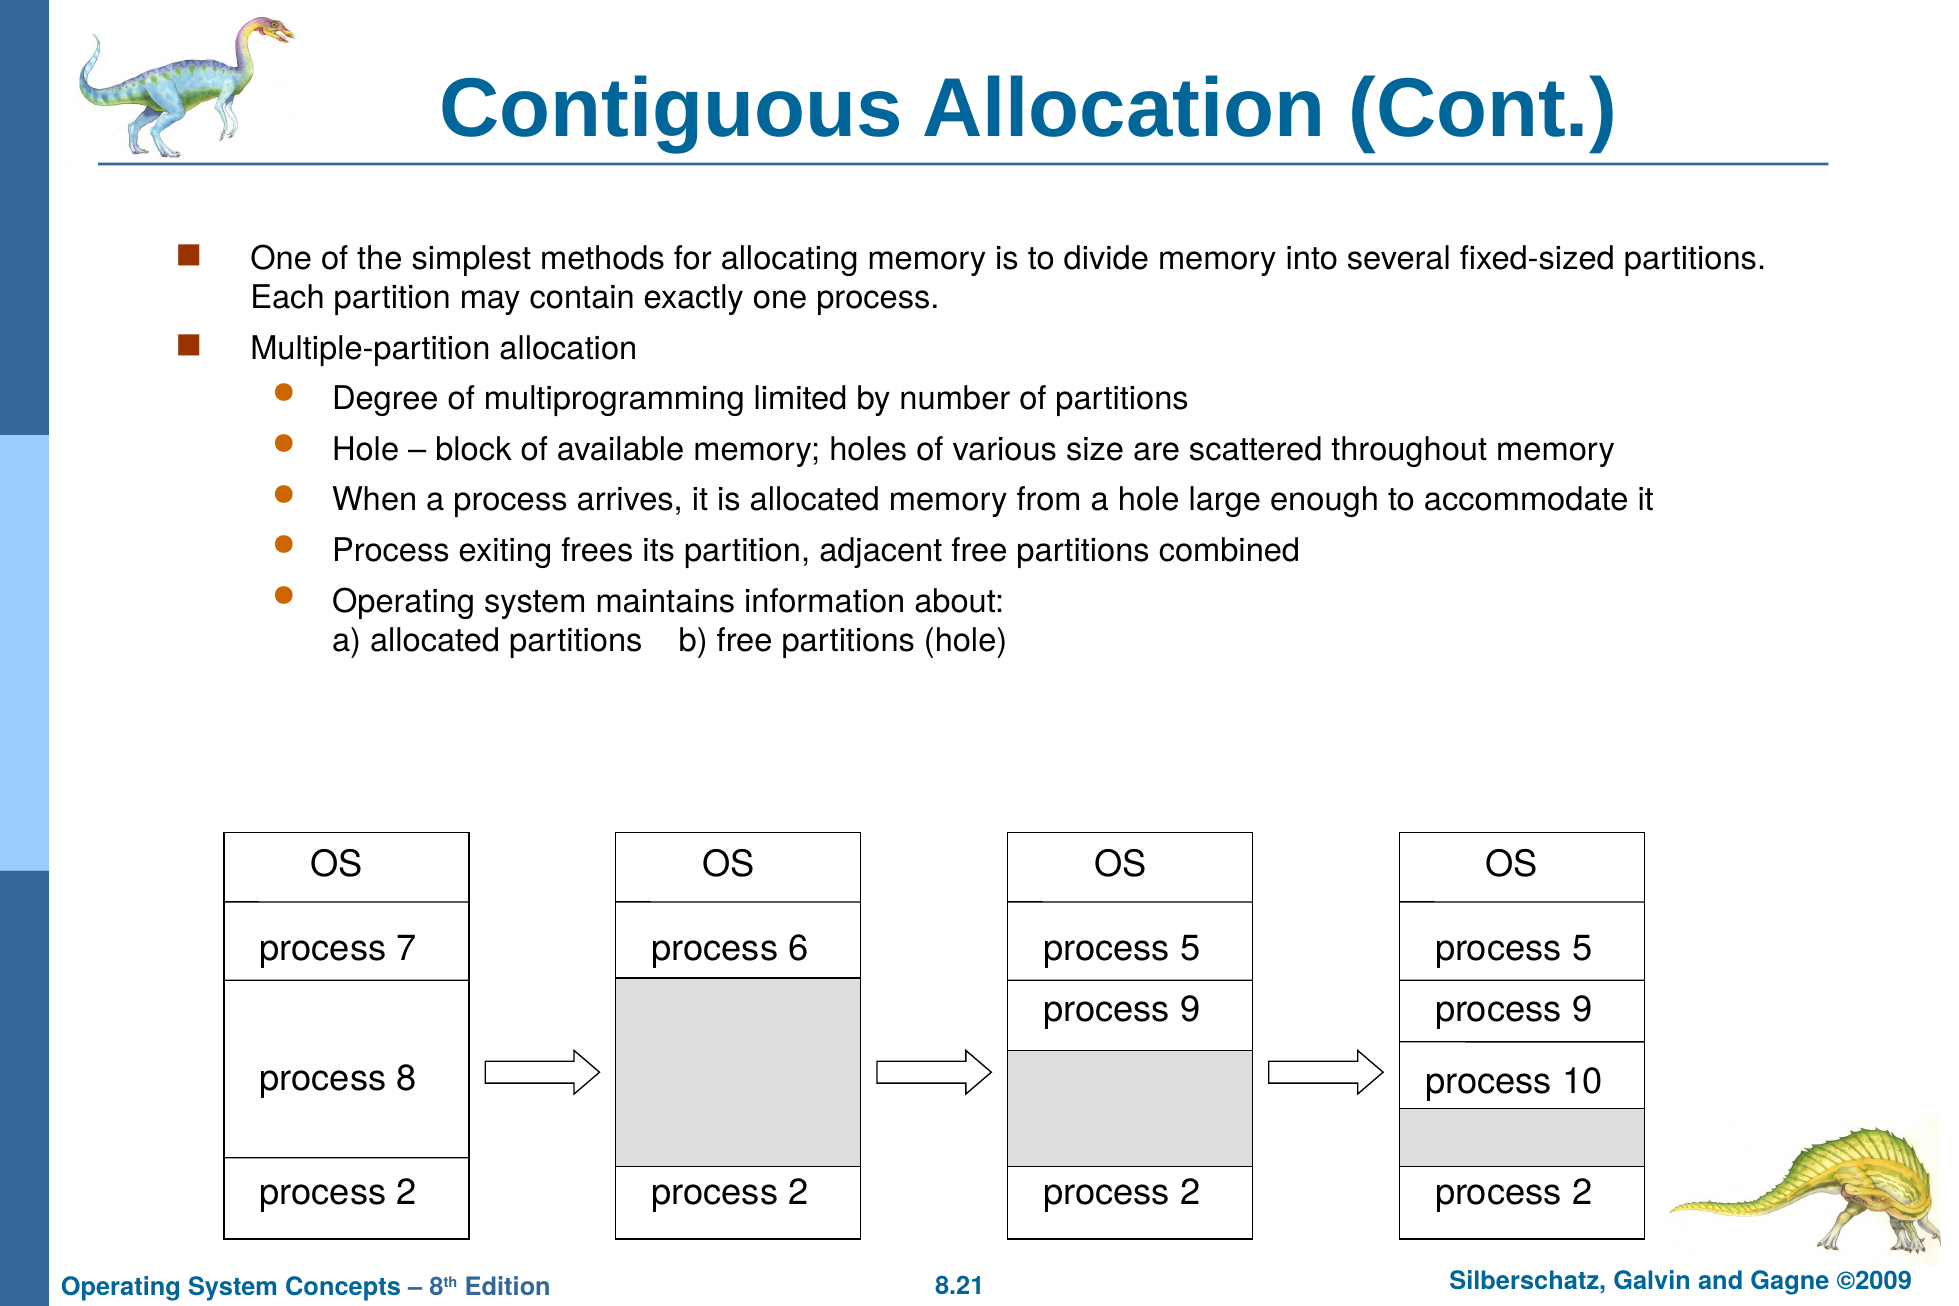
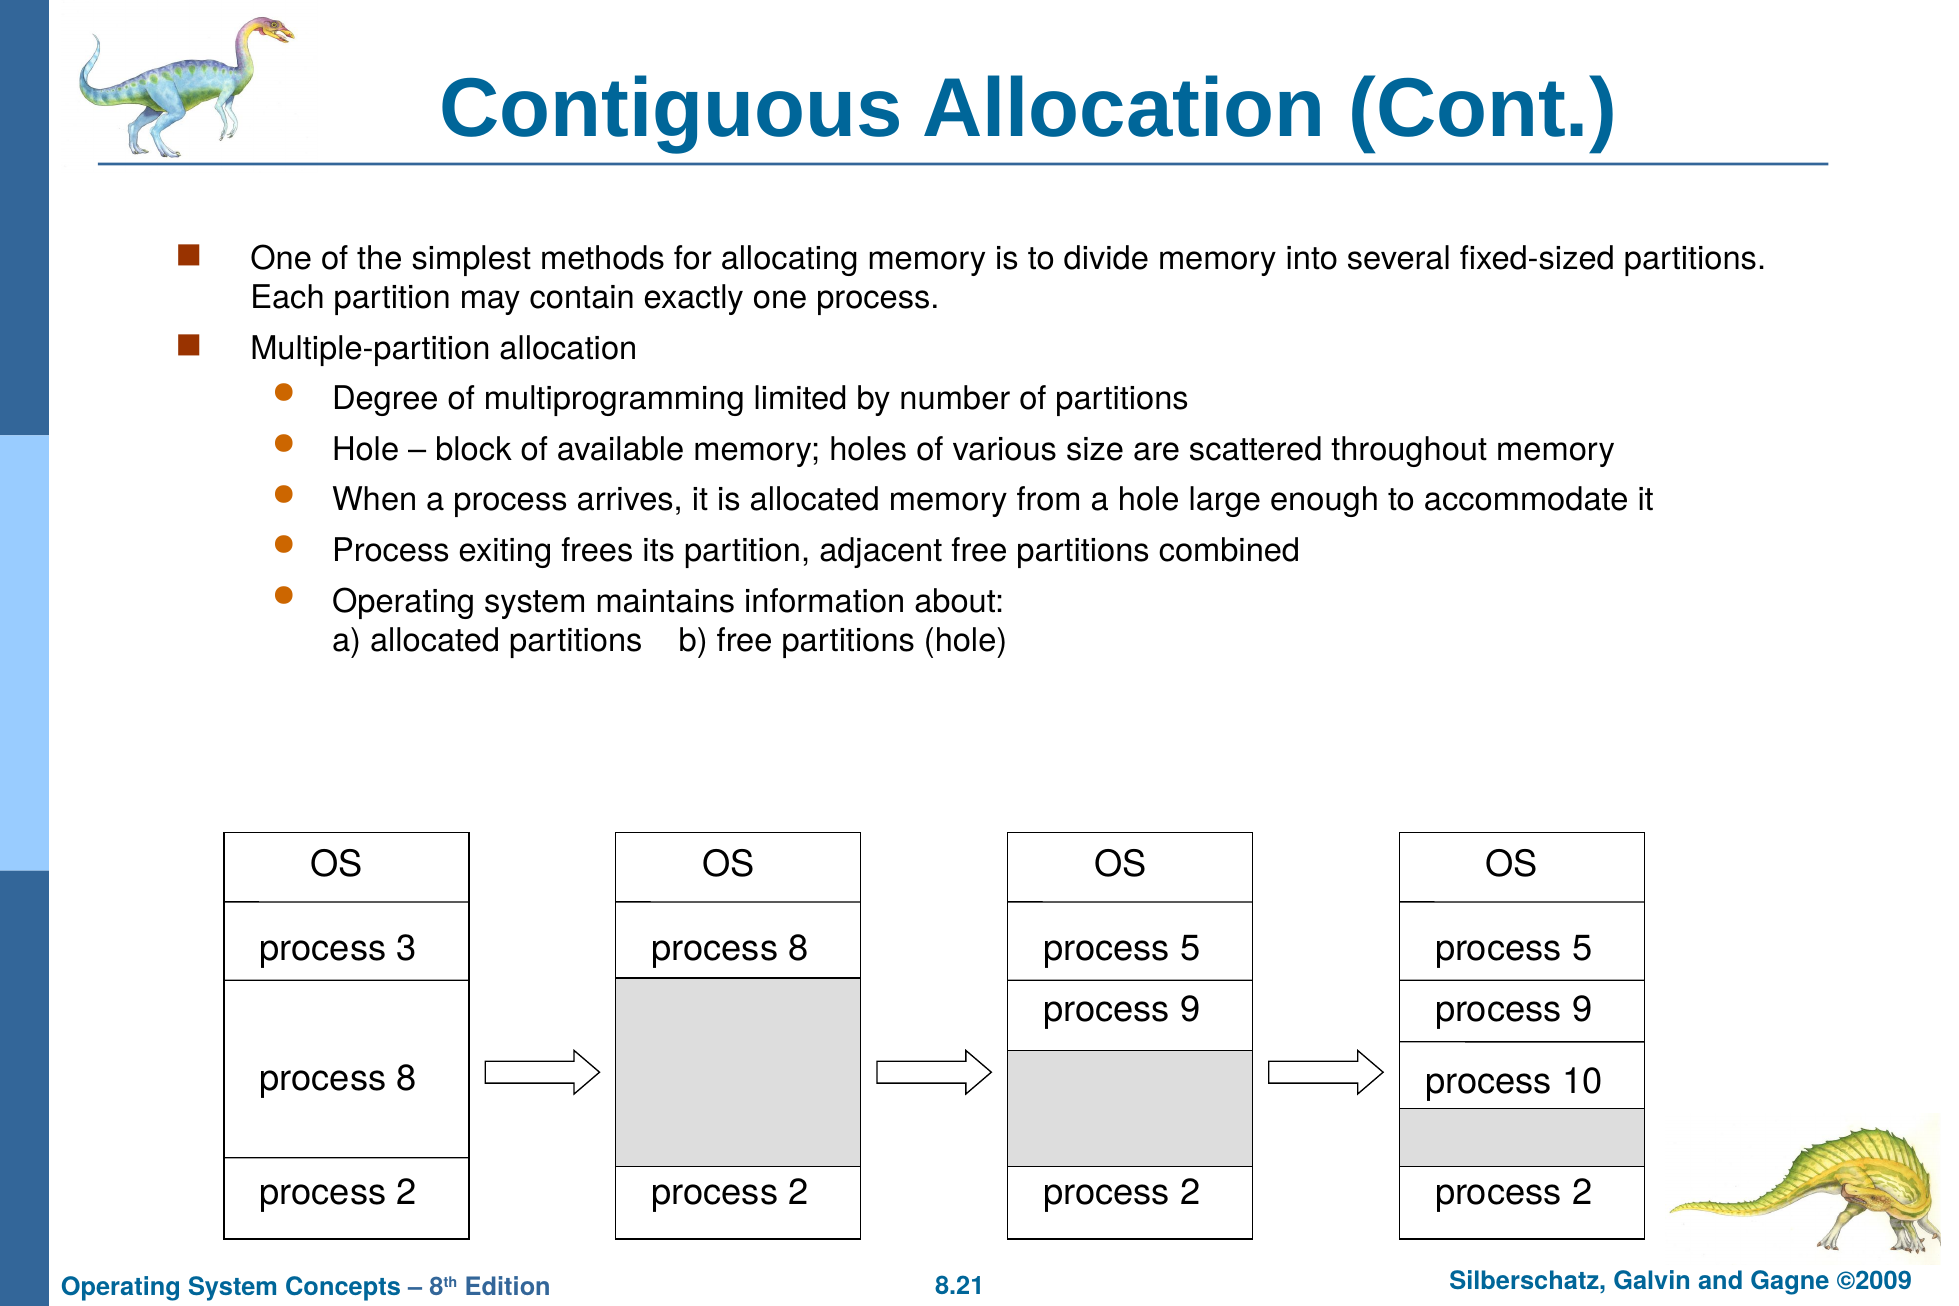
7: 7 -> 3 (407, 949)
6: 6 -> 8 (798, 949)
